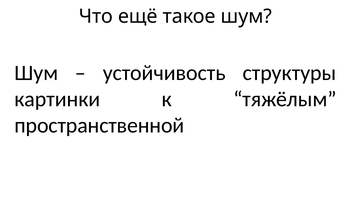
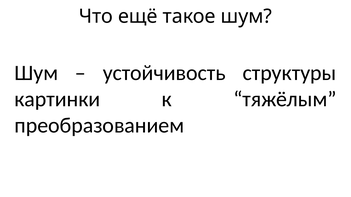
пространственной: пространственной -> преобразованием (99, 126)
